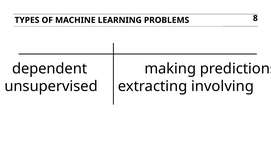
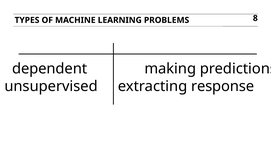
involving: involving -> response (223, 86)
